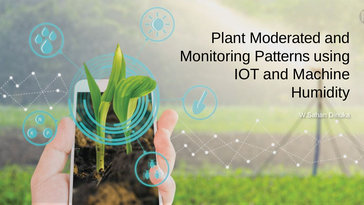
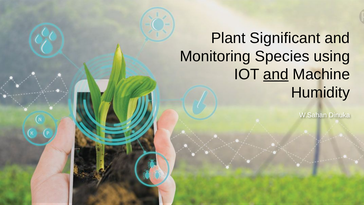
Moderated: Moderated -> Significant (285, 38)
Patterns: Patterns -> Species (282, 56)
and underline: none -> present (276, 74)
